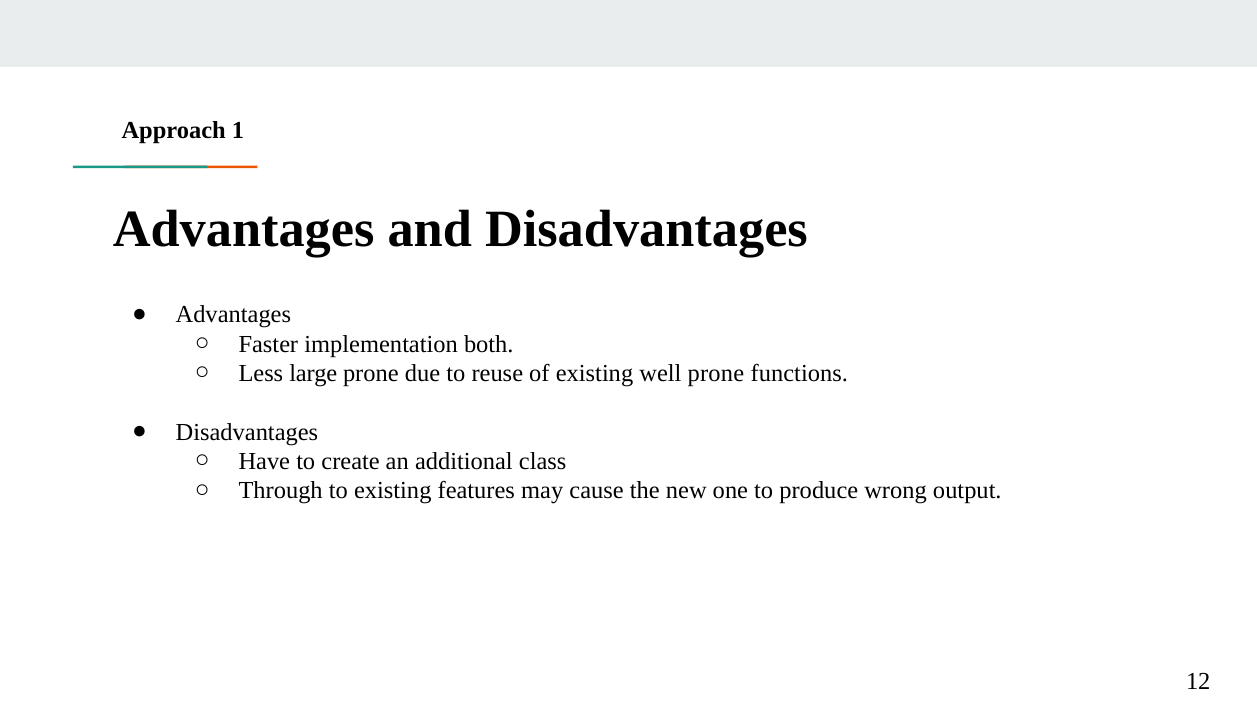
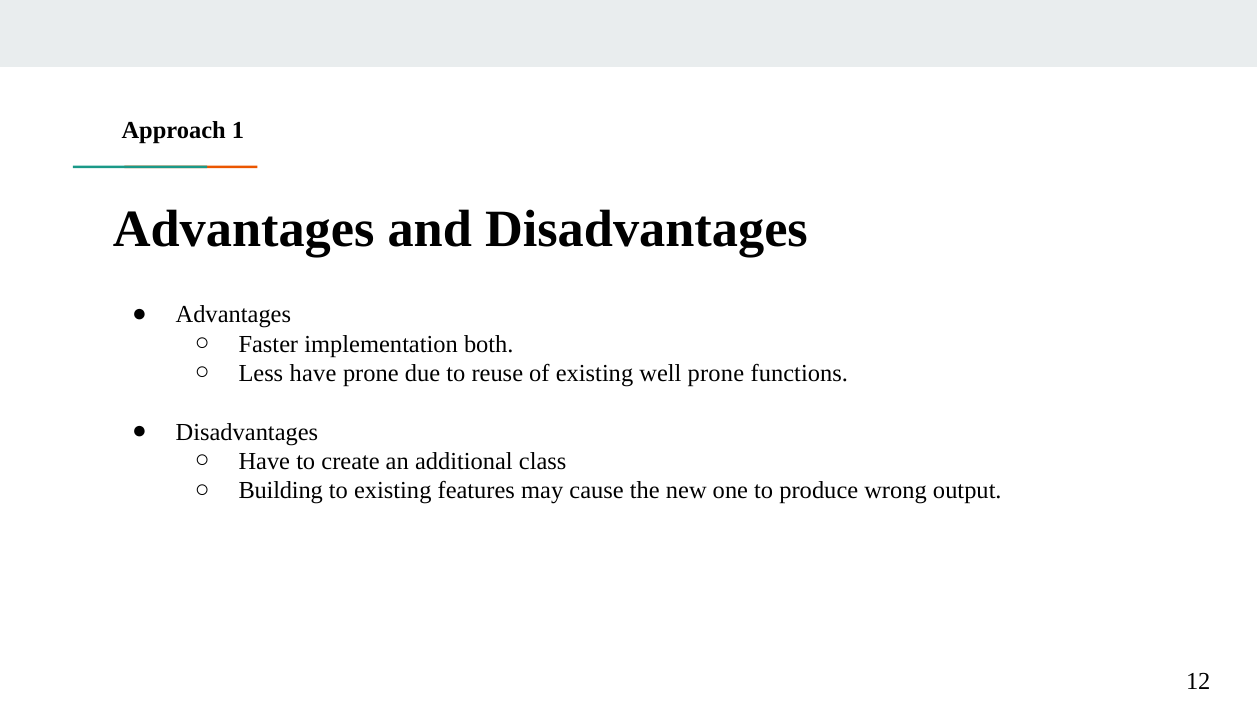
Less large: large -> have (313, 373)
Through: Through -> Building (281, 491)
